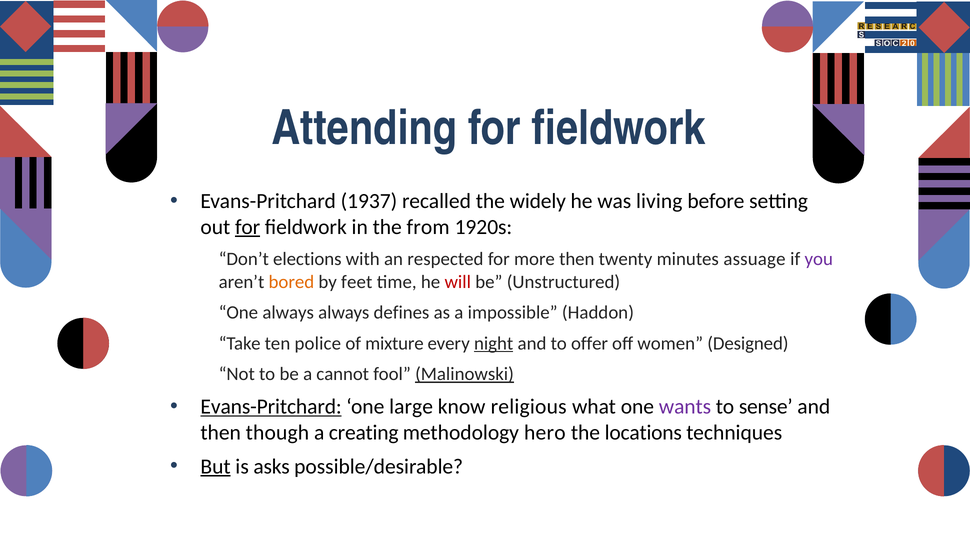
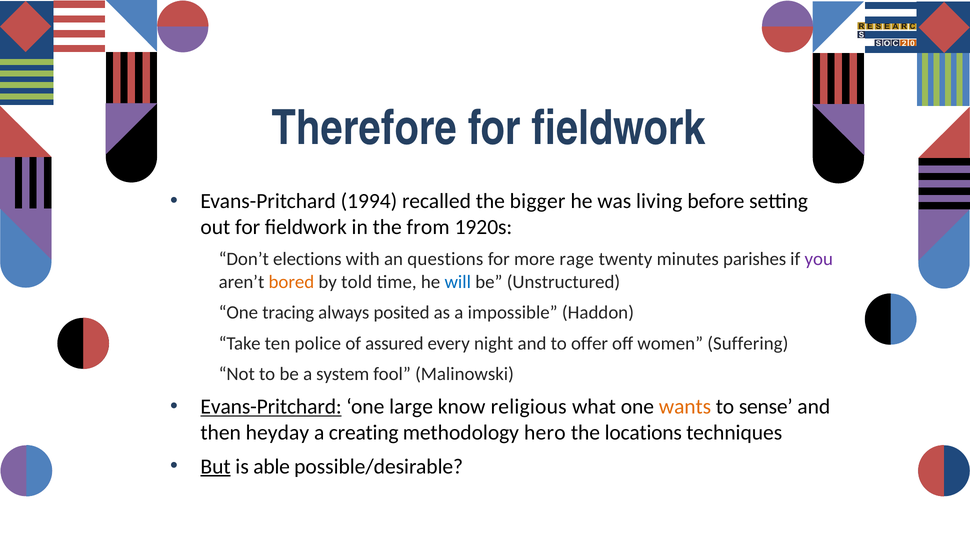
Attending: Attending -> Therefore (364, 128)
1937: 1937 -> 1994 (369, 201)
widely: widely -> bigger (538, 201)
for underline: present -> none (248, 227)
respected: respected -> questions (445, 259)
more then: then -> rage (577, 259)
assuage: assuage -> parishes (755, 259)
feet: feet -> told (357, 282)
will colour: red -> blue (458, 282)
One always: always -> tracing (288, 312)
defines: defines -> posited (402, 312)
mixture: mixture -> assured (394, 343)
night underline: present -> none (494, 343)
Designed: Designed -> Suffering (748, 343)
cannot: cannot -> system (343, 374)
Malinowski underline: present -> none (465, 374)
wants colour: purple -> orange (685, 406)
though: though -> heyday (277, 432)
asks: asks -> able (272, 466)
